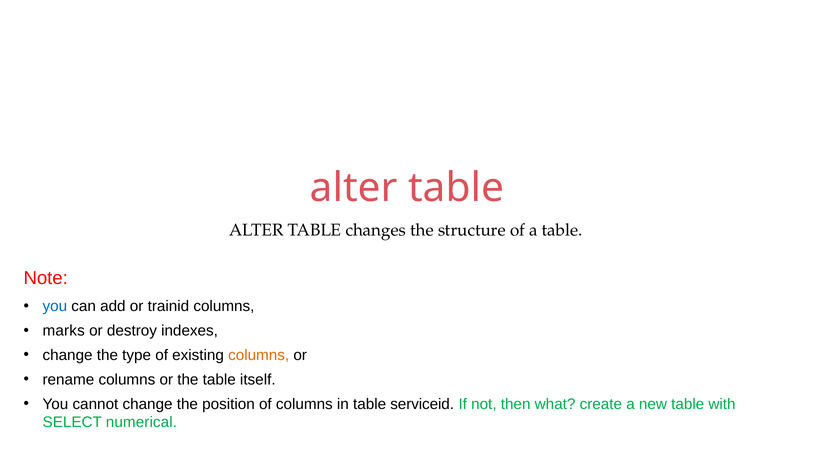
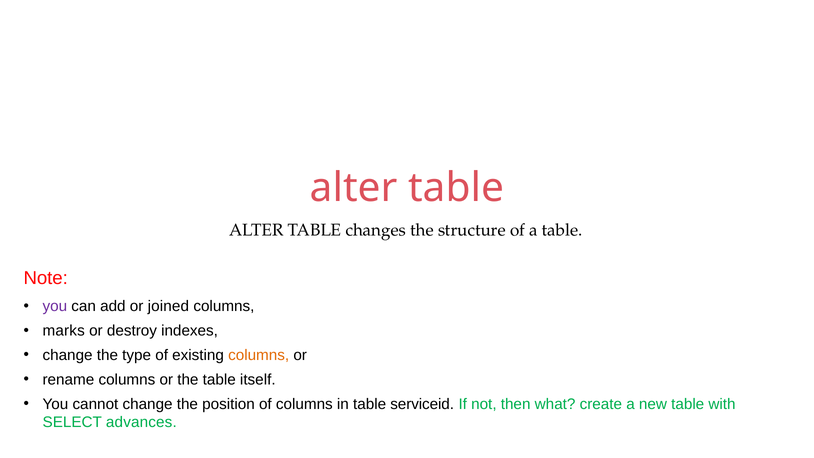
you colour: blue -> purple (55, 306)
trainid: trainid -> joined (168, 306)
numerical: numerical -> advances (141, 422)
